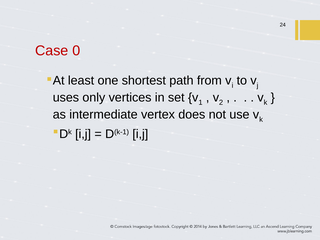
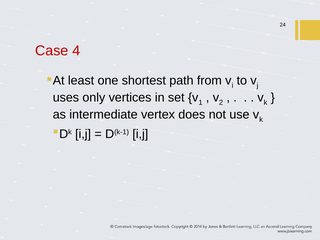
0: 0 -> 4 (76, 51)
